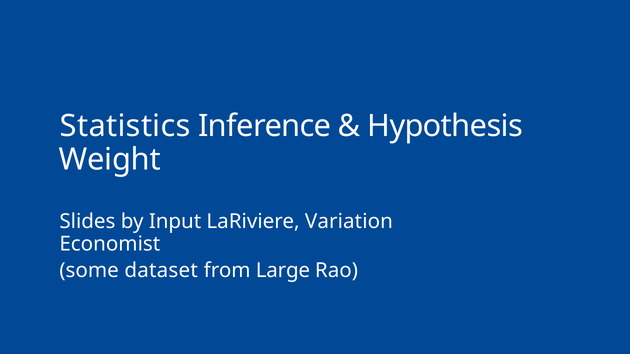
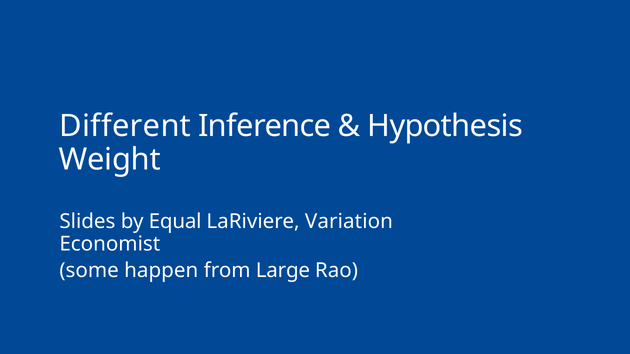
Statistics: Statistics -> Different (125, 126)
Input: Input -> Equal (175, 222)
dataset: dataset -> happen (161, 271)
